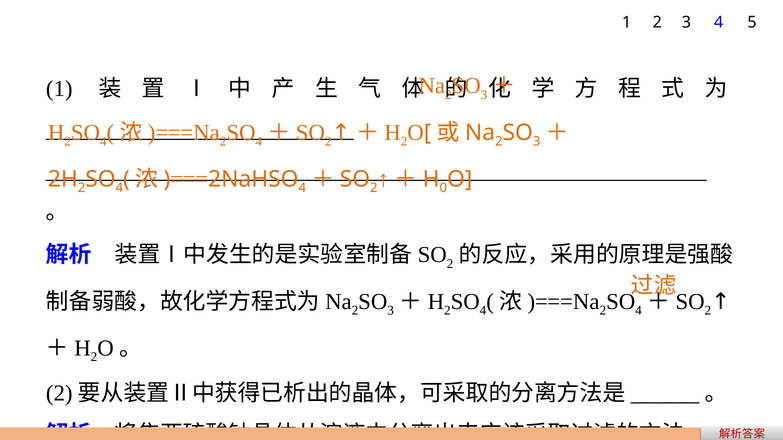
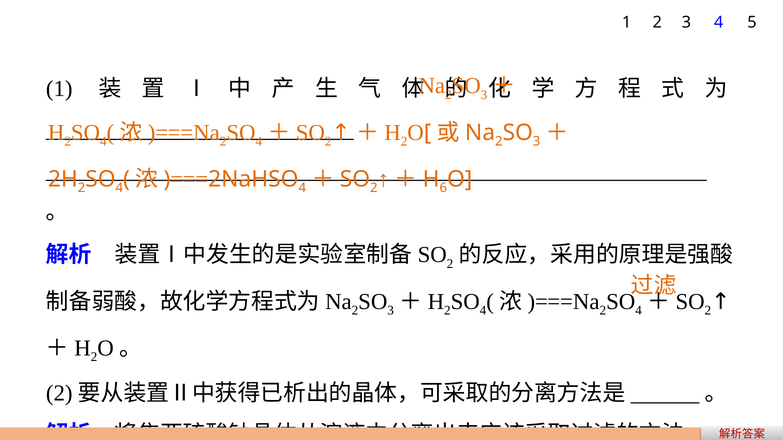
0: 0 -> 6 (443, 188)
